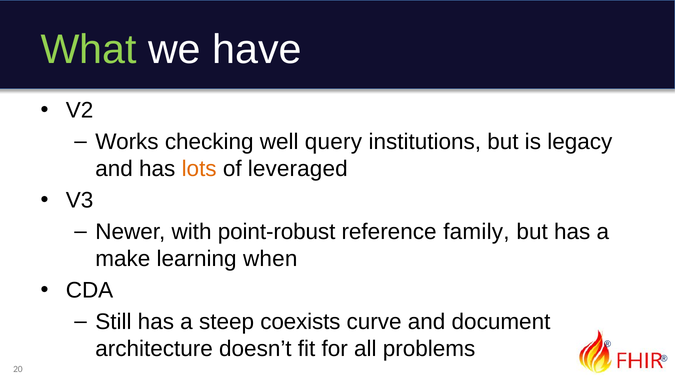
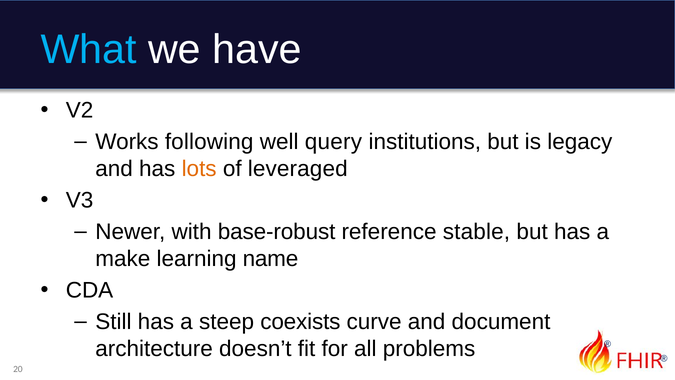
What colour: light green -> light blue (89, 50)
checking: checking -> following (209, 142)
point-robust: point-robust -> base-robust (277, 232)
family: family -> stable (476, 232)
when: when -> name (270, 259)
